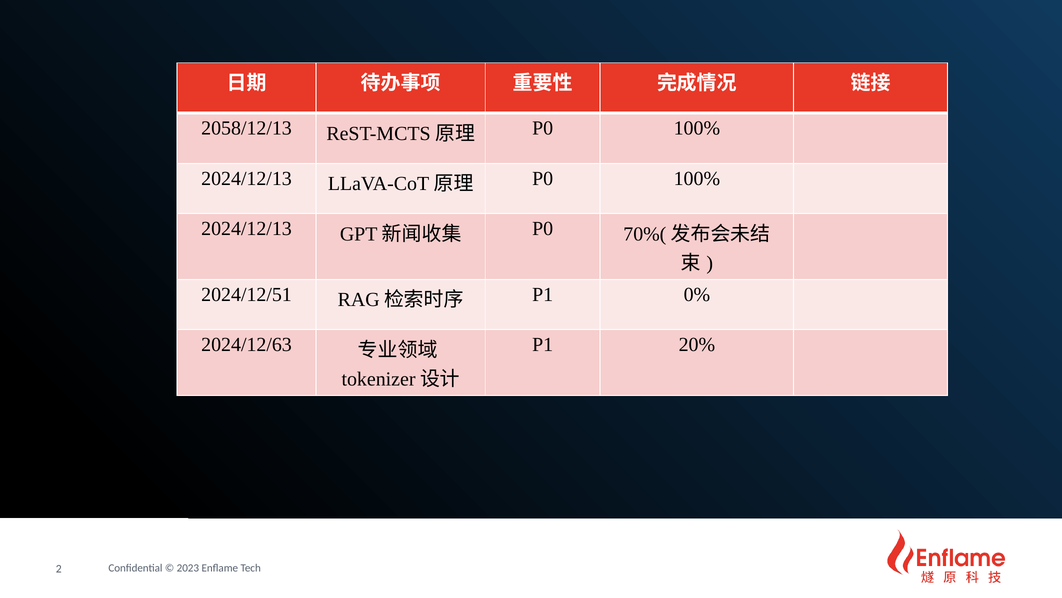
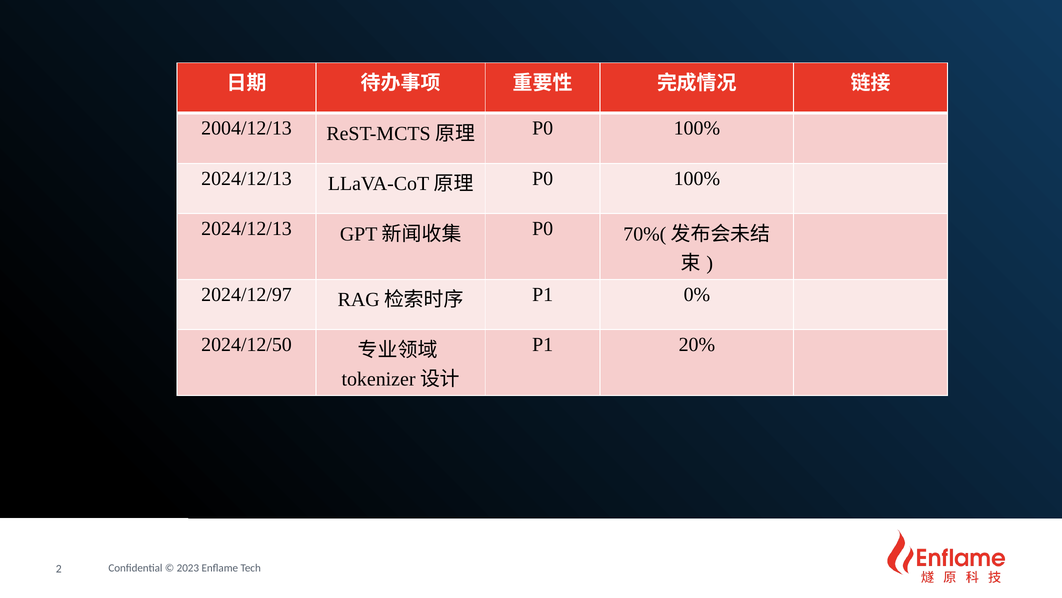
2058/12/13: 2058/12/13 -> 2004/12/13 (247, 128)
2024/12/51: 2024/12/51 -> 2024/12/97 (247, 294)
2024/12/63: 2024/12/63 -> 2024/12/50 (247, 344)
